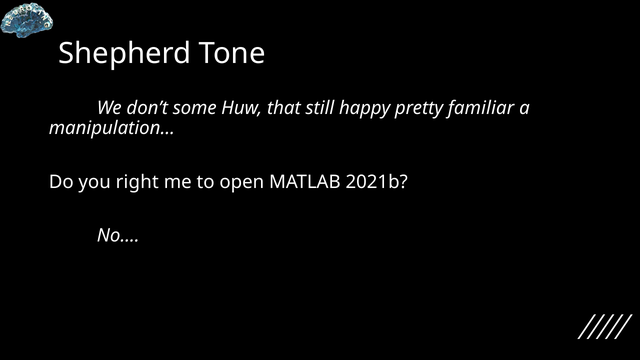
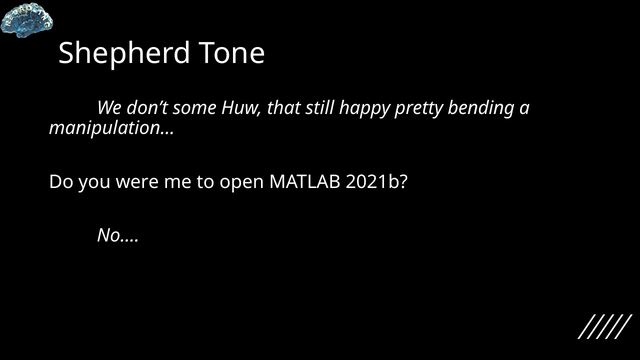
familiar: familiar -> bending (481, 108)
right: right -> were (137, 182)
